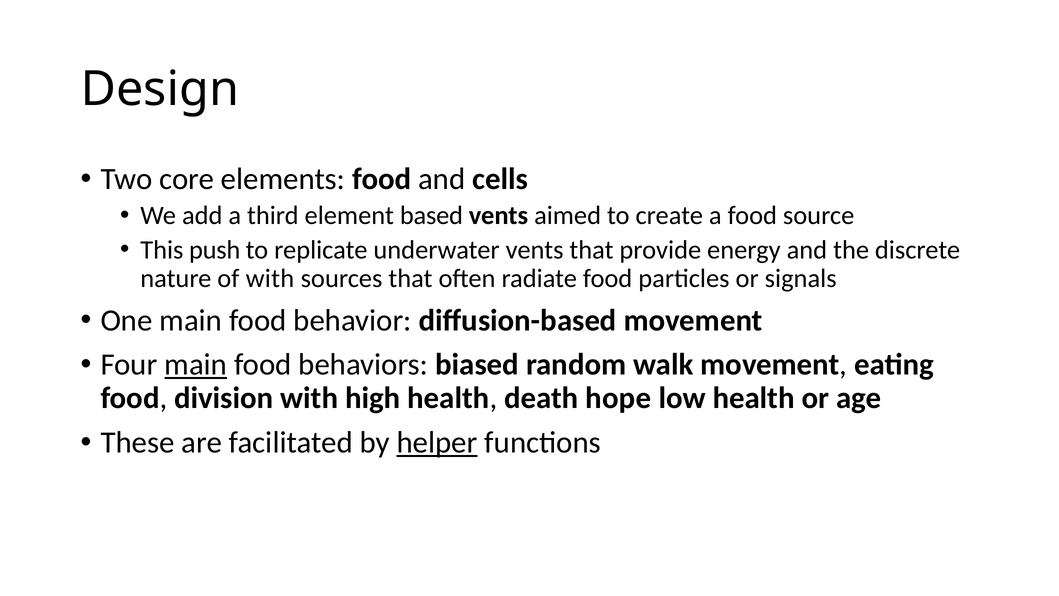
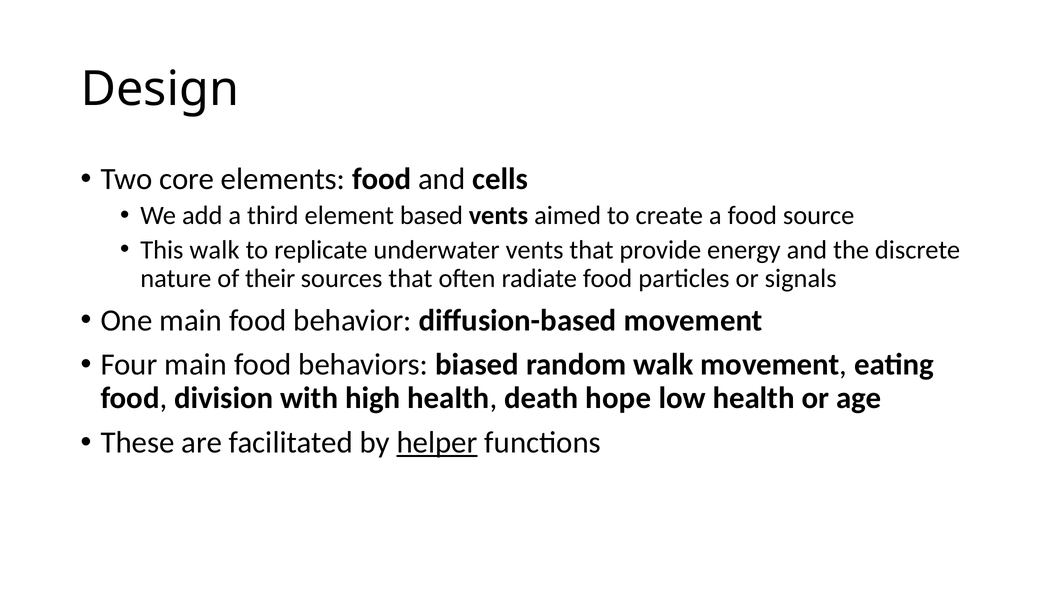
This push: push -> walk (214, 250)
of with: with -> their (270, 278)
main underline: present -> none (196, 365)
